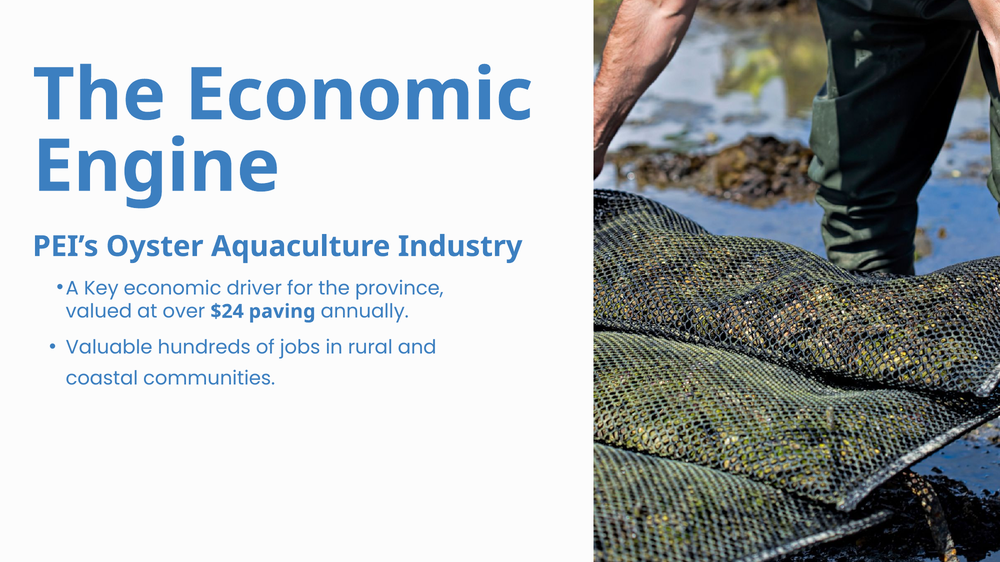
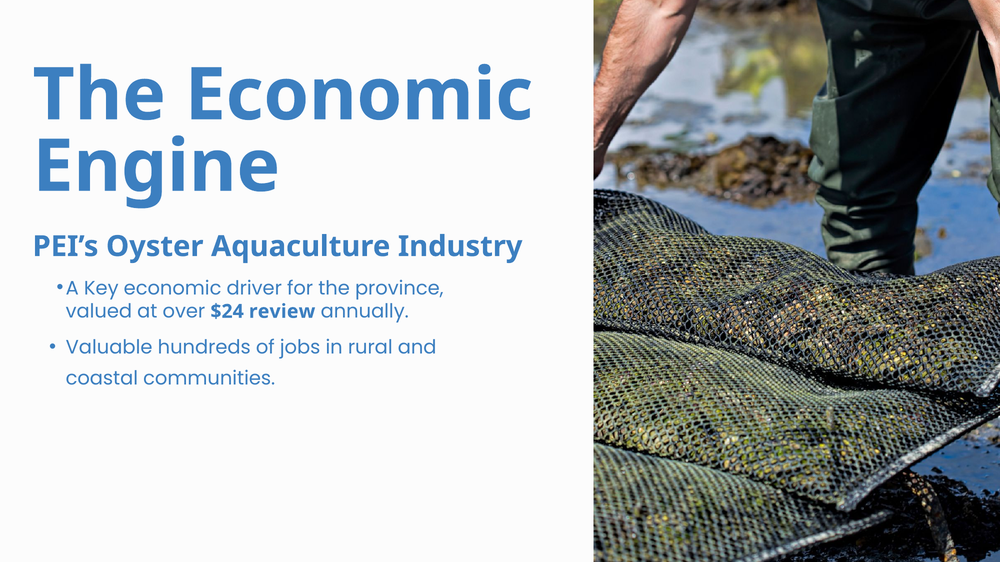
paving: paving -> review (282, 312)
